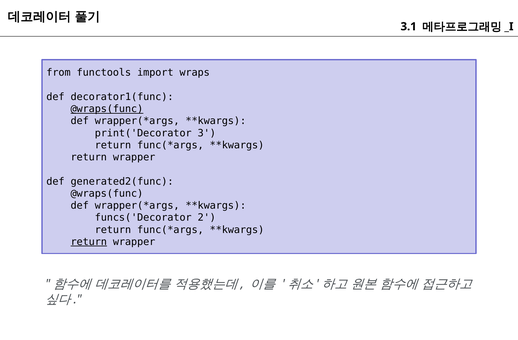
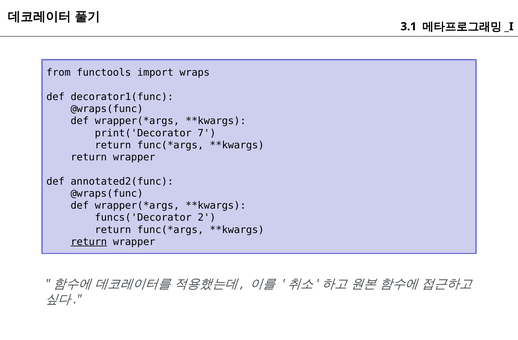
@wraps(func underline: present -> none (107, 109)
3: 3 -> 7 (207, 133)
generated2(func: generated2(func -> annotated2(func (122, 182)
